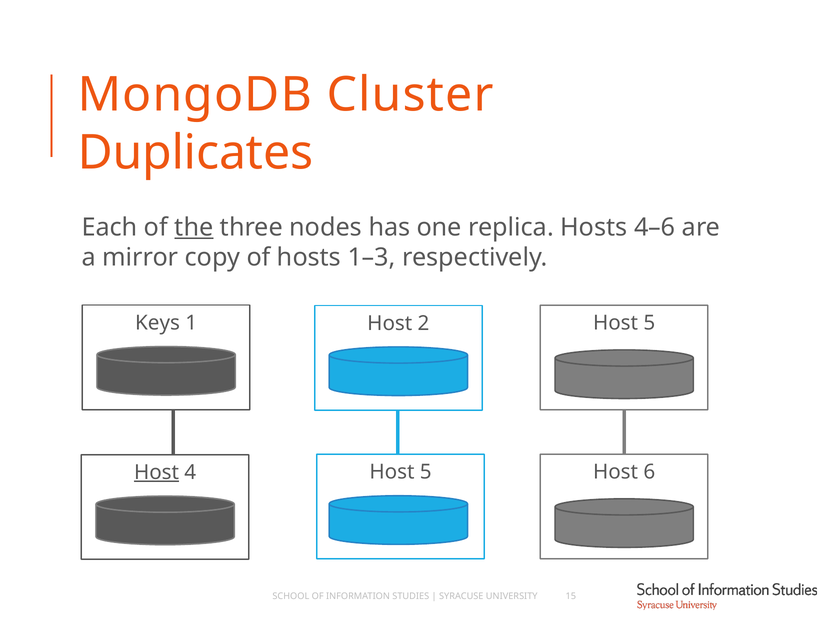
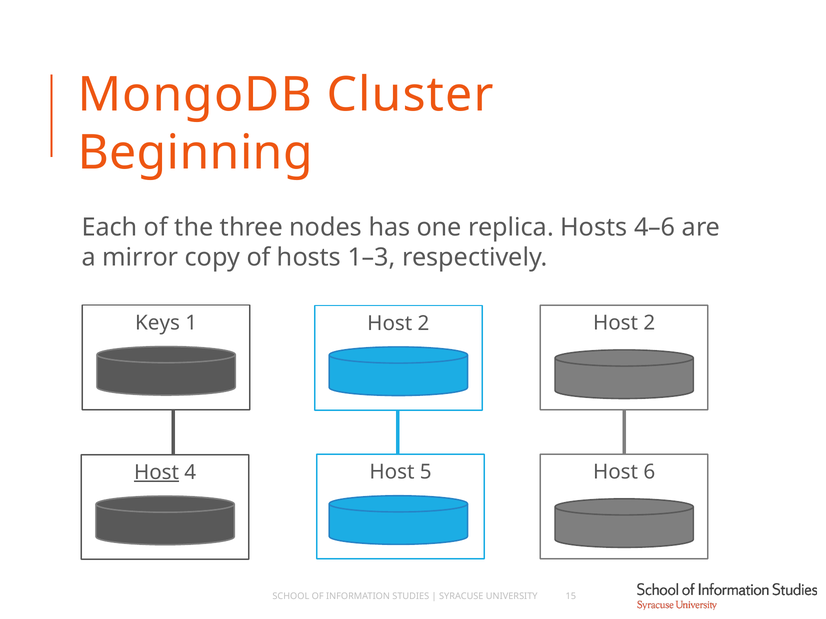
Duplicates: Duplicates -> Beginning (195, 153)
the underline: present -> none (194, 228)
5: 5 -> 2 (649, 323)
